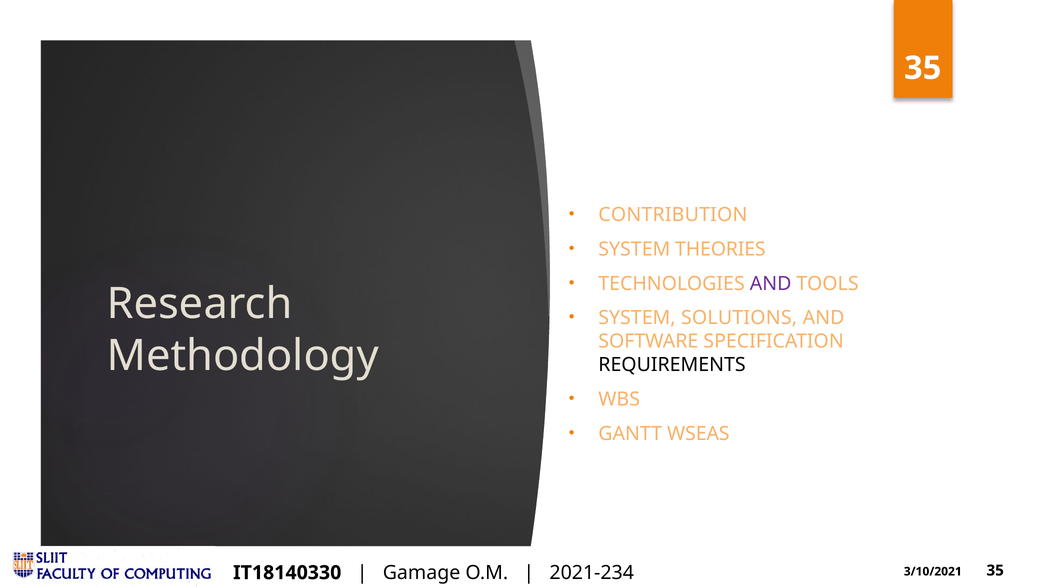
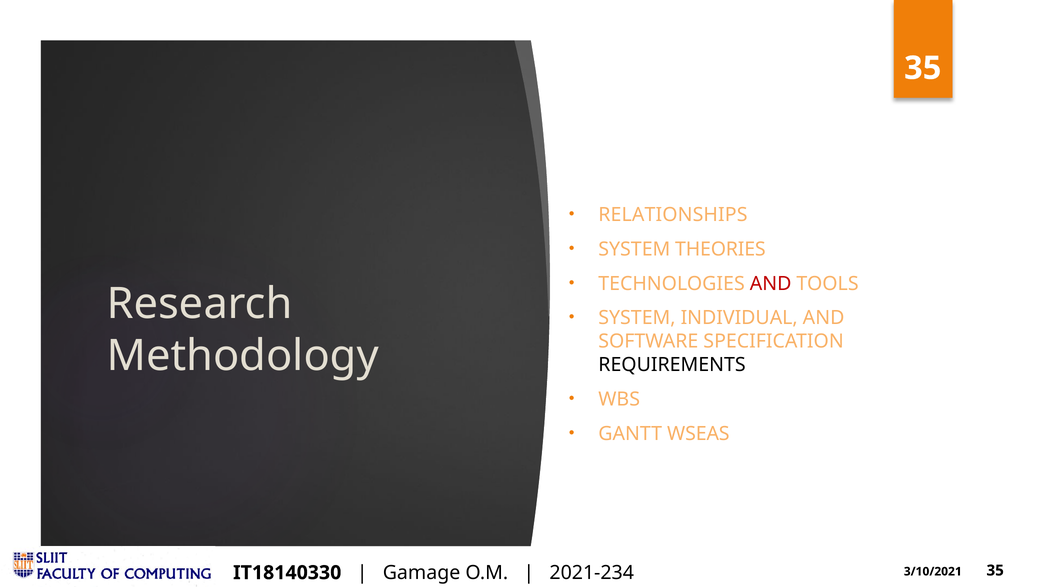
CONTRIBUTION: CONTRIBUTION -> RELATIONSHIPS (673, 215)
AND colour: purple -> red (771, 284)
SOLUTIONS: SOLUTIONS -> INDIVIDUAL (739, 318)
